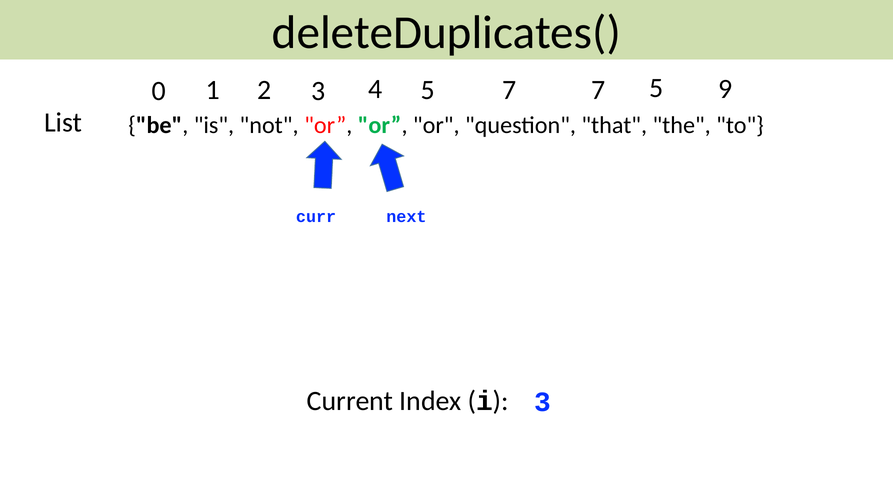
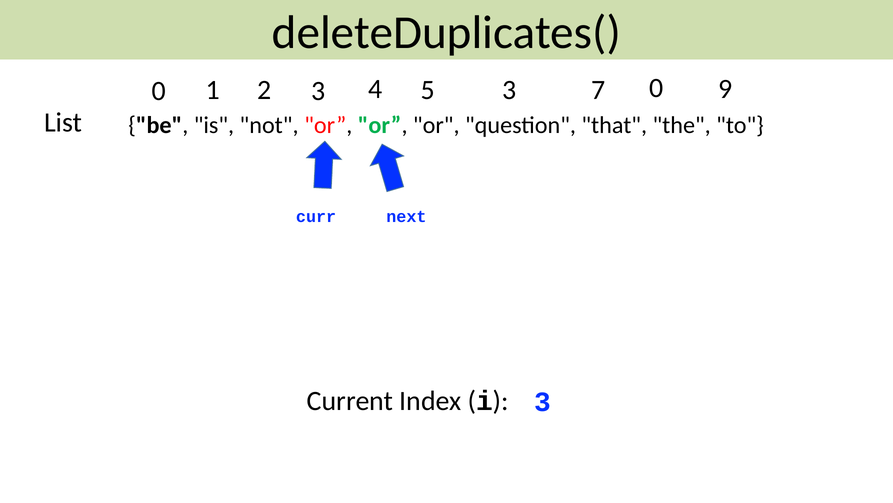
5 7: 7 -> 3 (509, 90)
7 5: 5 -> 0 (656, 88)
